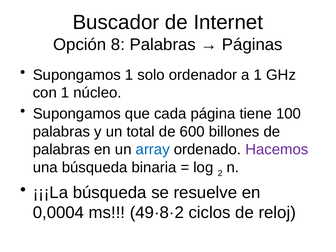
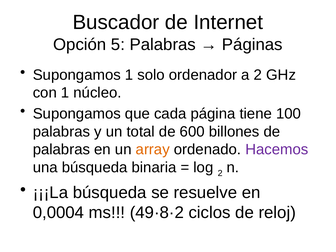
8: 8 -> 5 (118, 45)
a 1: 1 -> 2 (258, 75)
array colour: blue -> orange (153, 150)
